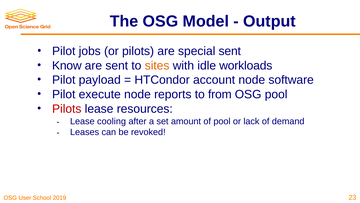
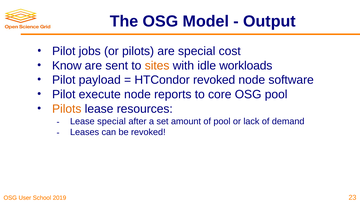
special sent: sent -> cost (230, 51)
HTCondor account: account -> revoked (214, 80)
from: from -> core (220, 94)
Pilots colour: red -> orange (67, 109)
Lease cooling: cooling -> special (112, 121)
